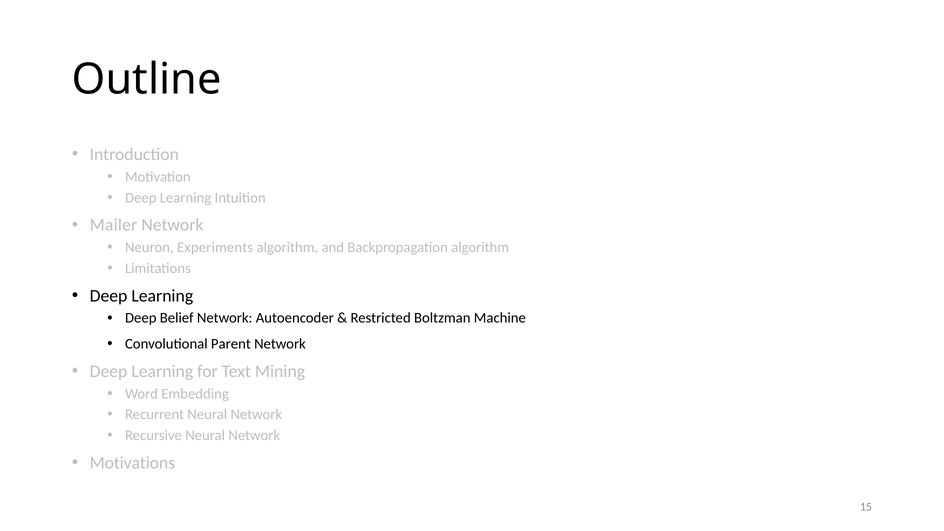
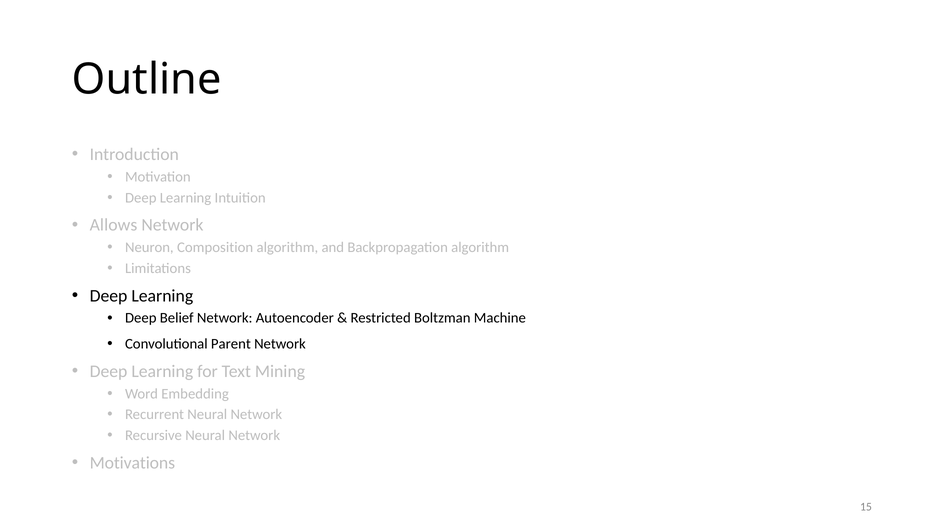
Mailer: Mailer -> Allows (114, 225)
Experiments: Experiments -> Composition (215, 247)
